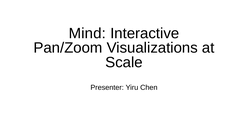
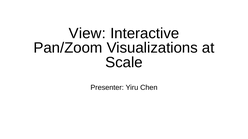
Mind: Mind -> View (87, 33)
